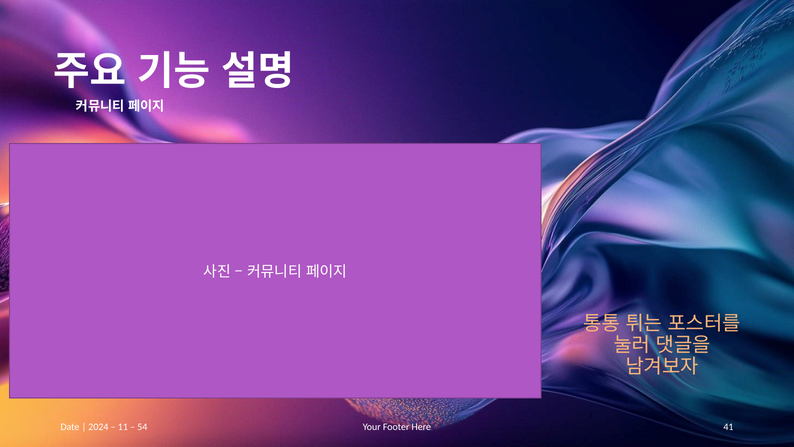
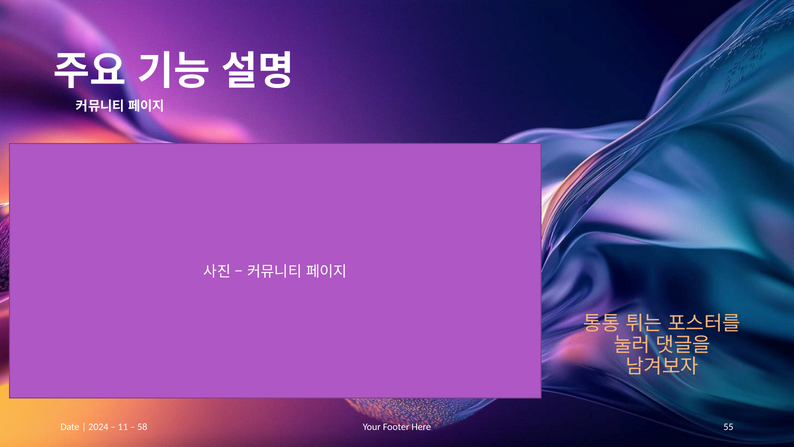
54: 54 -> 58 (142, 427)
41: 41 -> 55 (728, 426)
